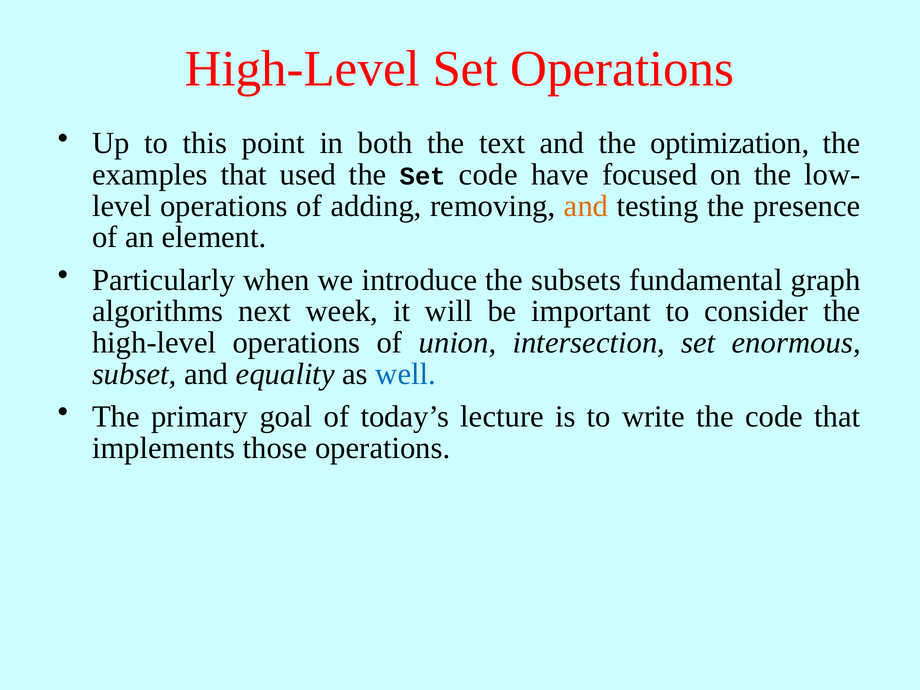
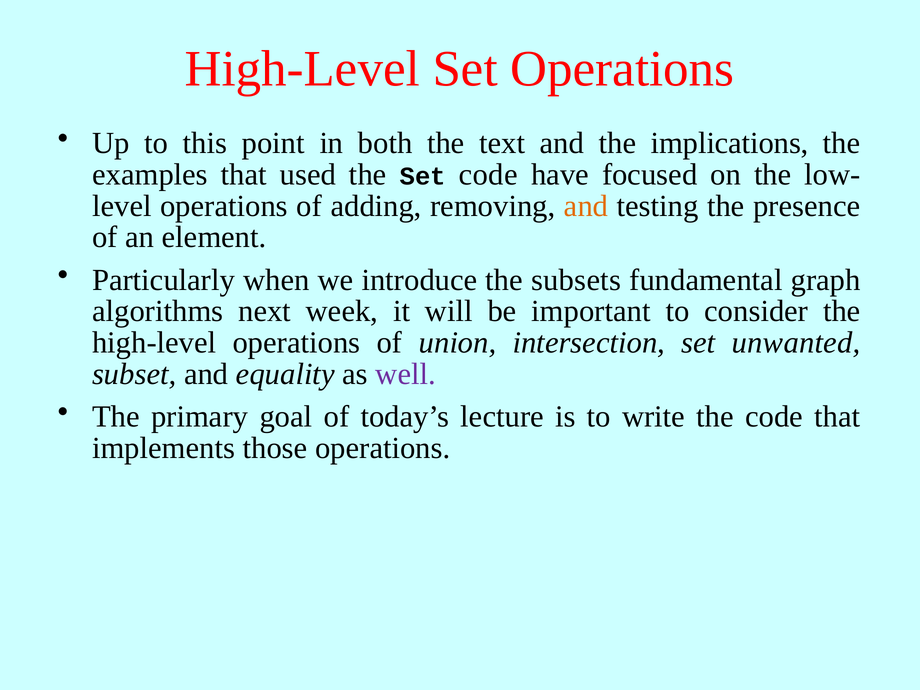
optimization: optimization -> implications (730, 143)
enormous: enormous -> unwanted (796, 343)
well colour: blue -> purple (406, 374)
